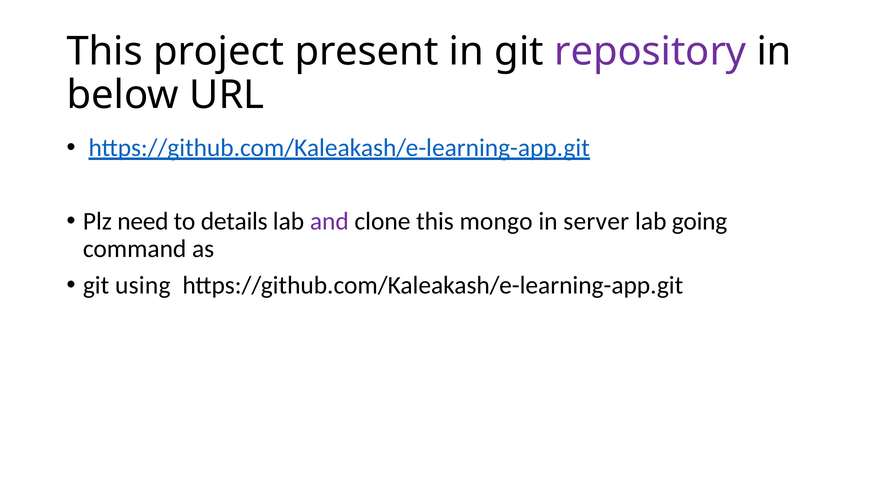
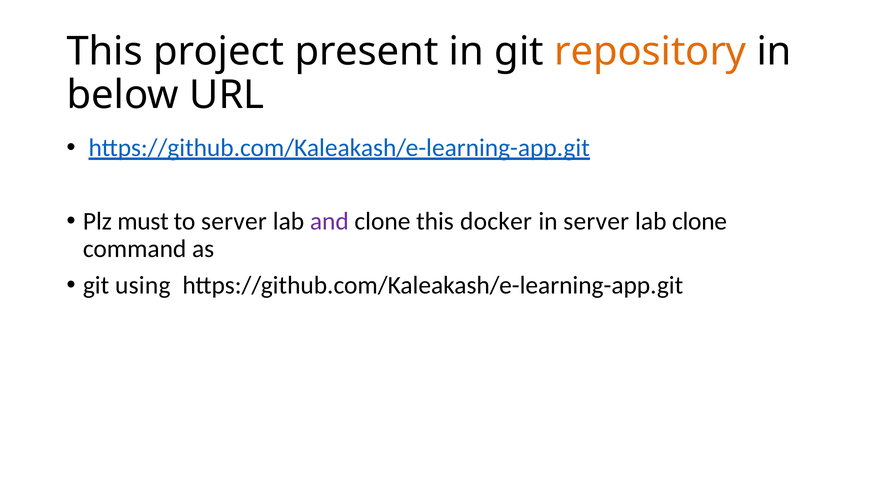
repository colour: purple -> orange (650, 52)
need: need -> must (143, 221)
to details: details -> server (234, 221)
mongo: mongo -> docker (496, 221)
lab going: going -> clone (700, 221)
